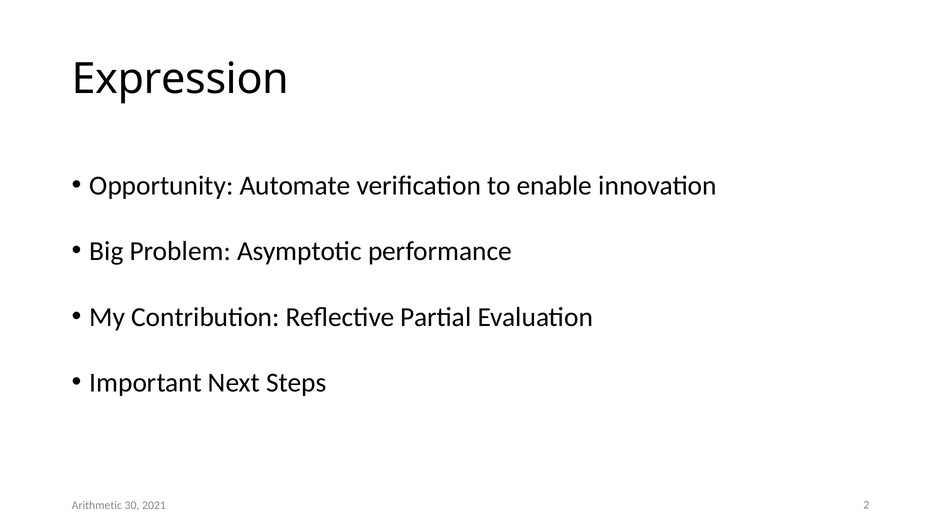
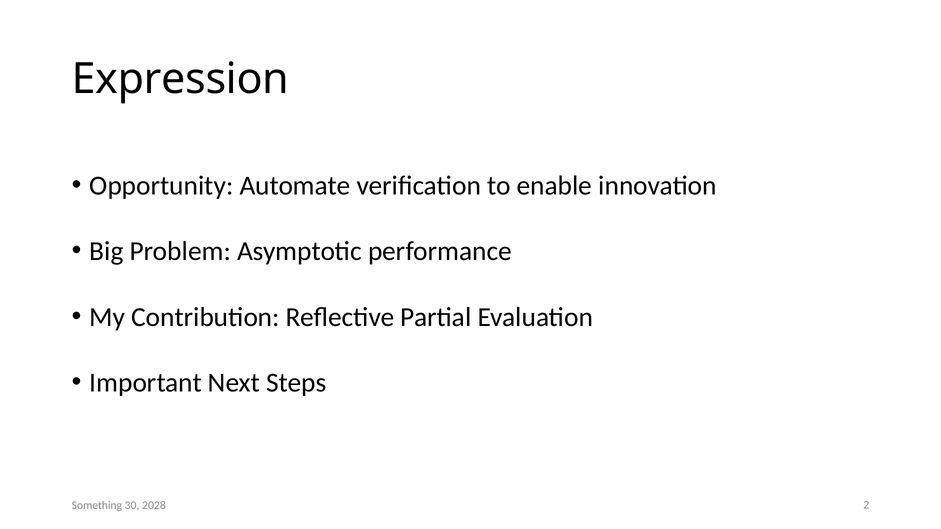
Arithmetic: Arithmetic -> Something (97, 505)
2021: 2021 -> 2028 (154, 505)
